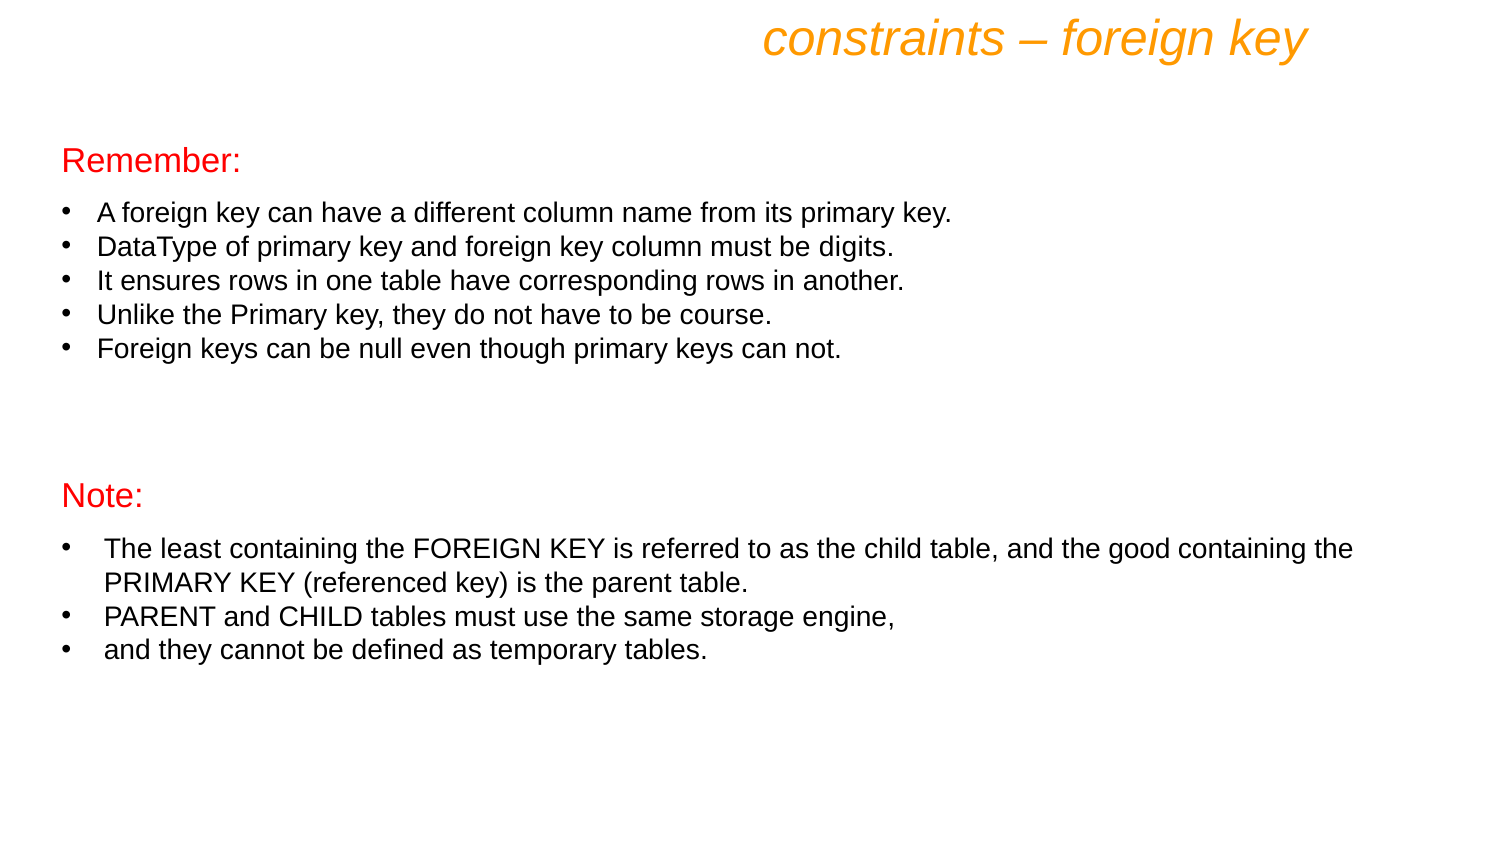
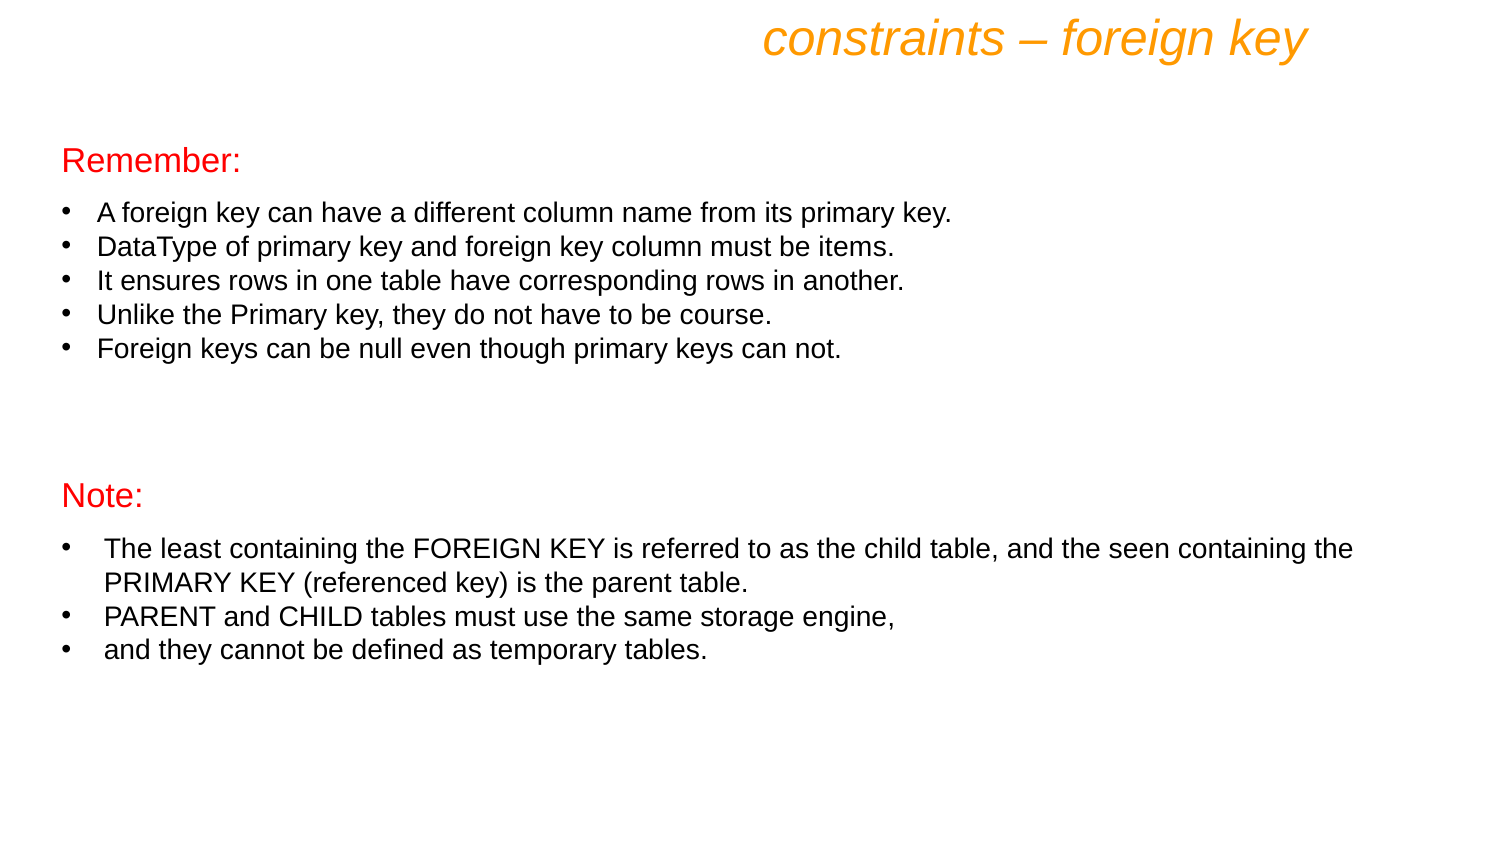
digits: digits -> items (857, 247)
good: good -> seen (1139, 549)
